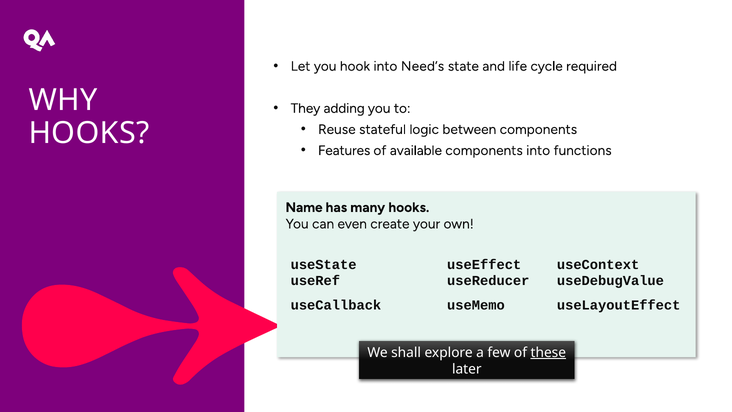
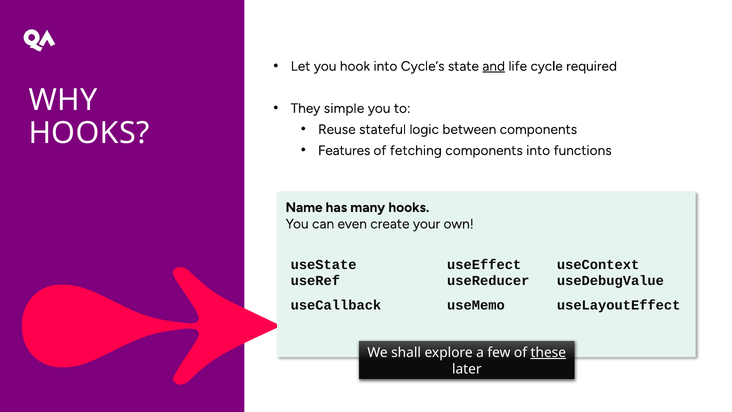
Need’s: Need’s -> Cycle’s (423, 66)
and underline: none -> present (494, 66)
adding: adding -> simple (344, 108)
available: available -> fetching (416, 150)
